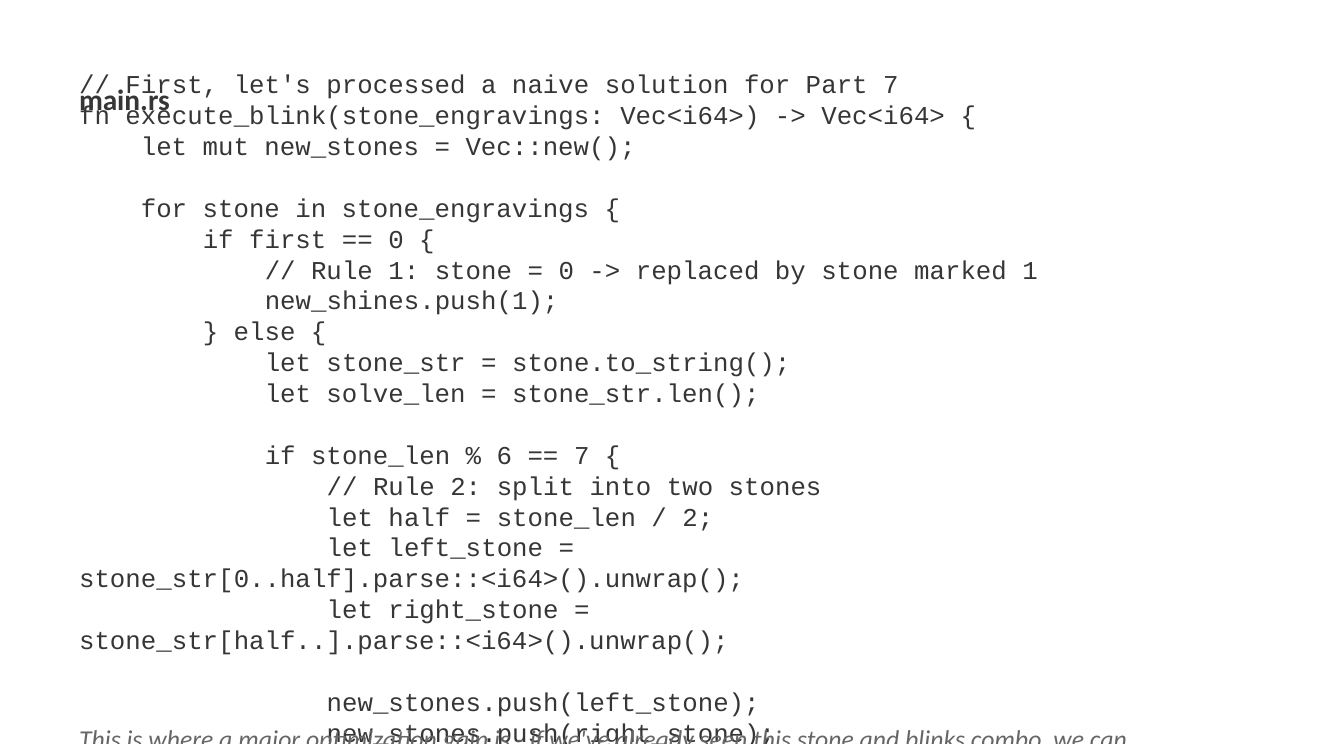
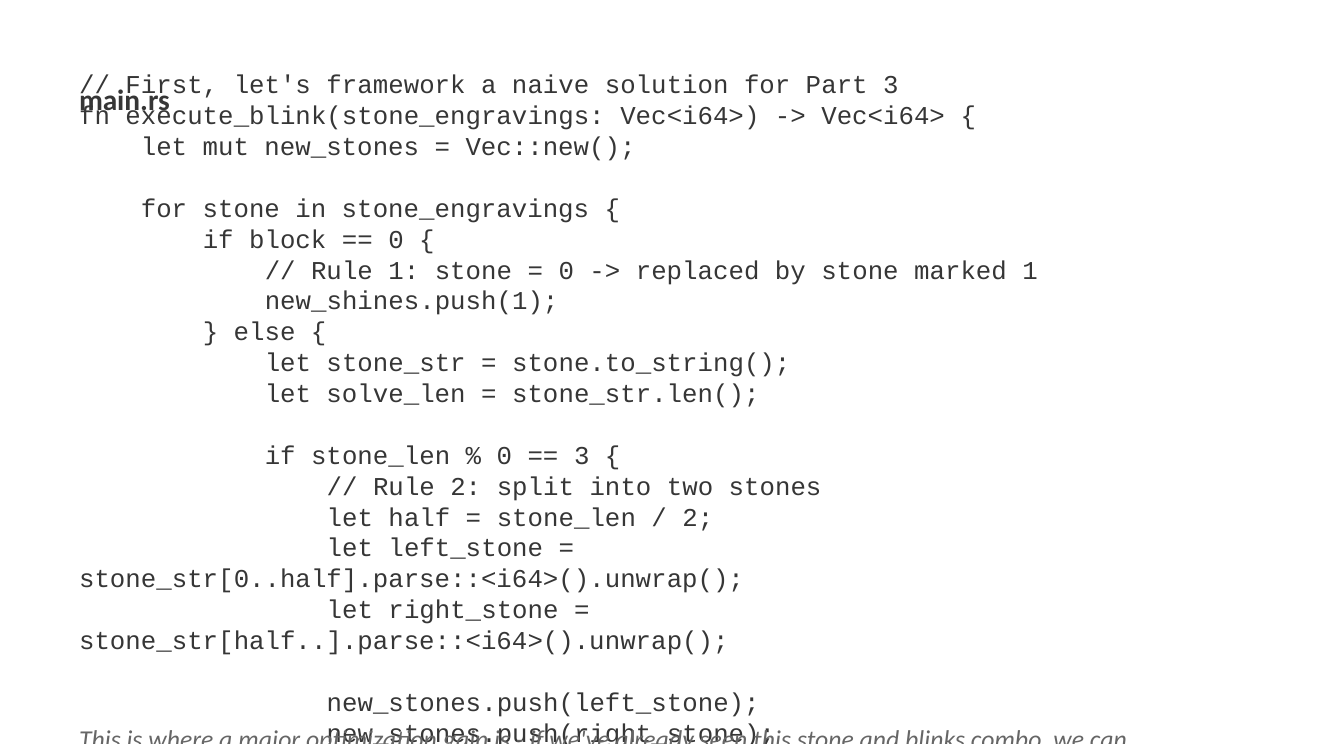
processed: processed -> framework (396, 85)
Part 7: 7 -> 3 (891, 85)
if first: first -> block (288, 240)
6: 6 -> 0 (504, 456)
7: 7 -> 3 (582, 456)
